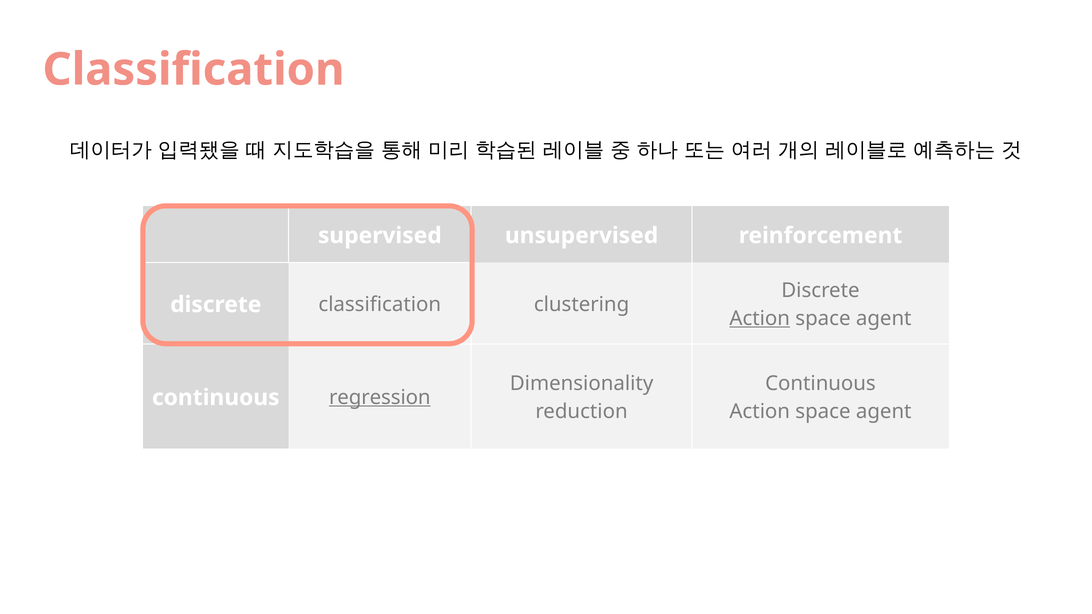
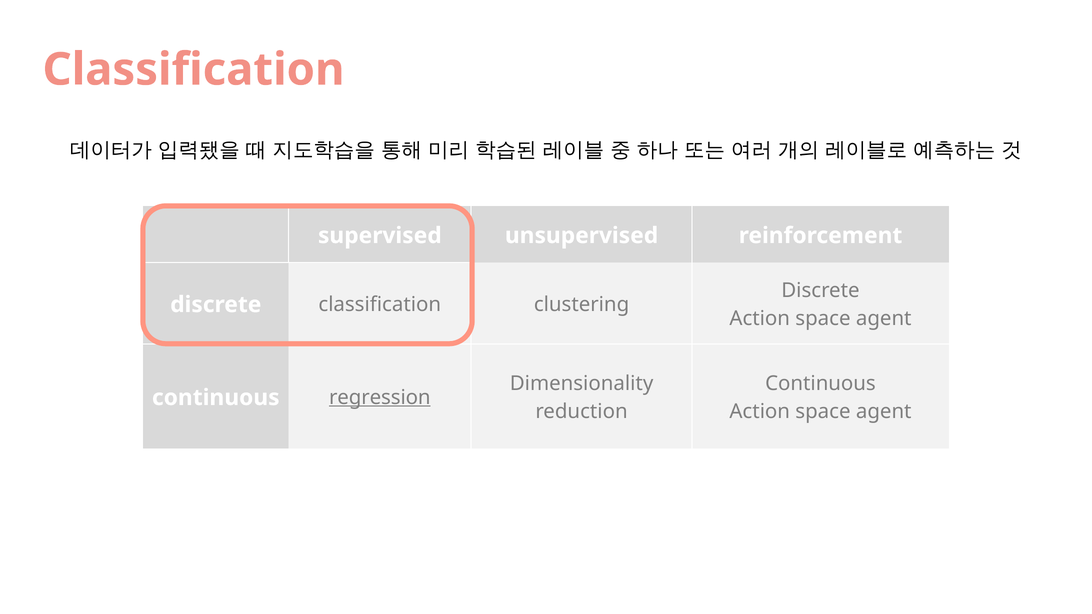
Action underline: present -> none (760, 318)
